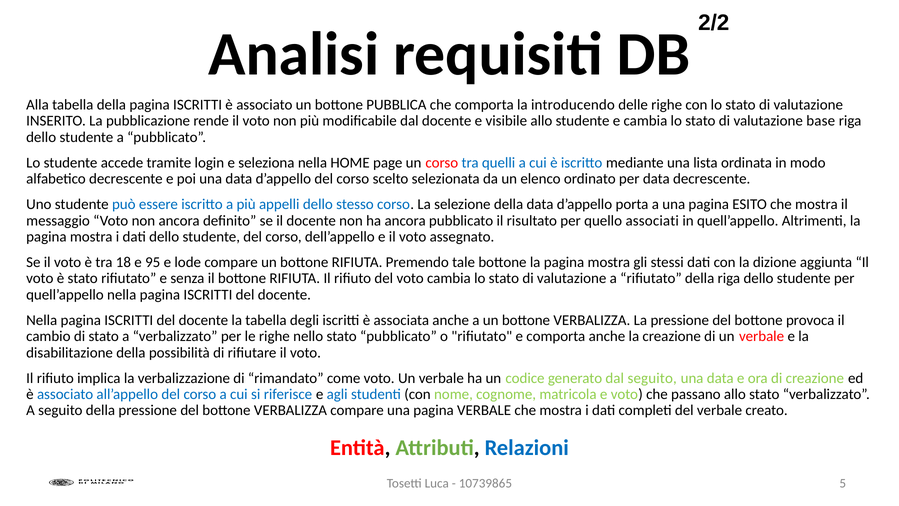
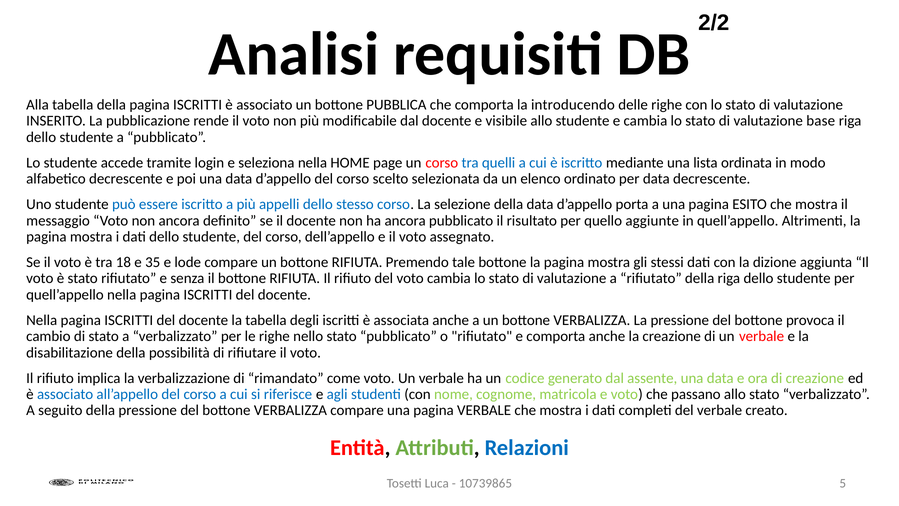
associati: associati -> aggiunte (652, 221)
95: 95 -> 35 (153, 262)
dal seguito: seguito -> assente (652, 378)
